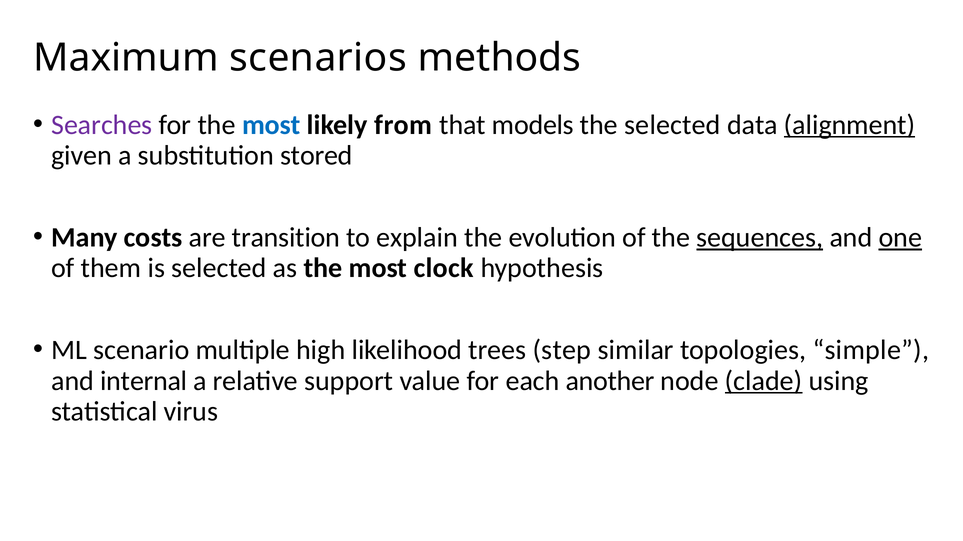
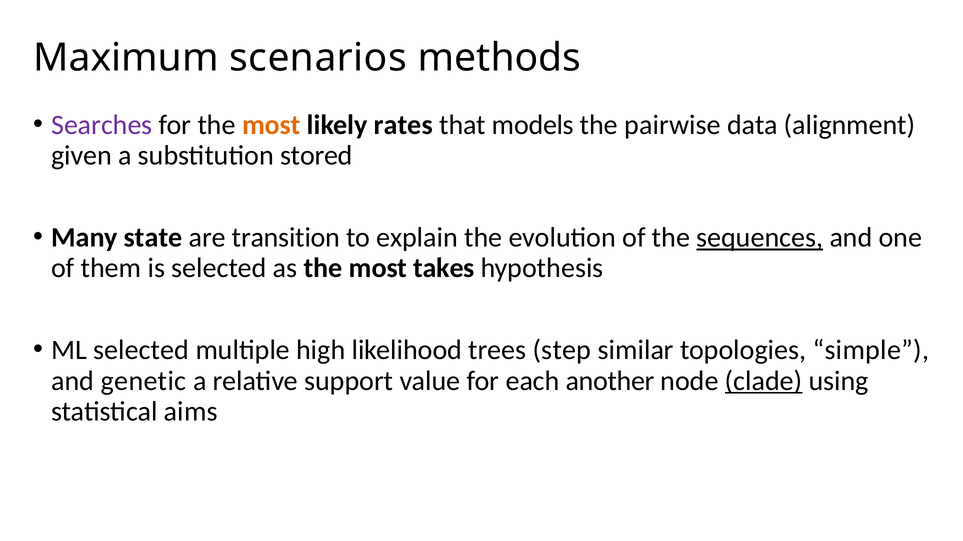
most colour: blue -> orange (271, 125)
from: from -> rates (403, 125)
the selected: selected -> pairwise (672, 125)
alignment underline: present -> none (850, 125)
costs: costs -> state (153, 238)
one underline: present -> none (900, 238)
clock: clock -> takes (444, 269)
ML scenario: scenario -> selected (141, 350)
internal: internal -> genetic (143, 381)
virus: virus -> aims (191, 412)
